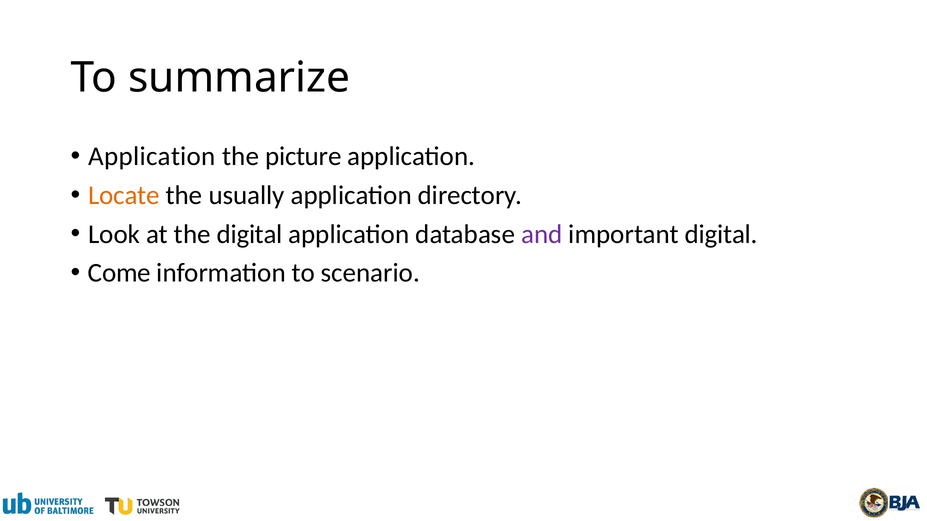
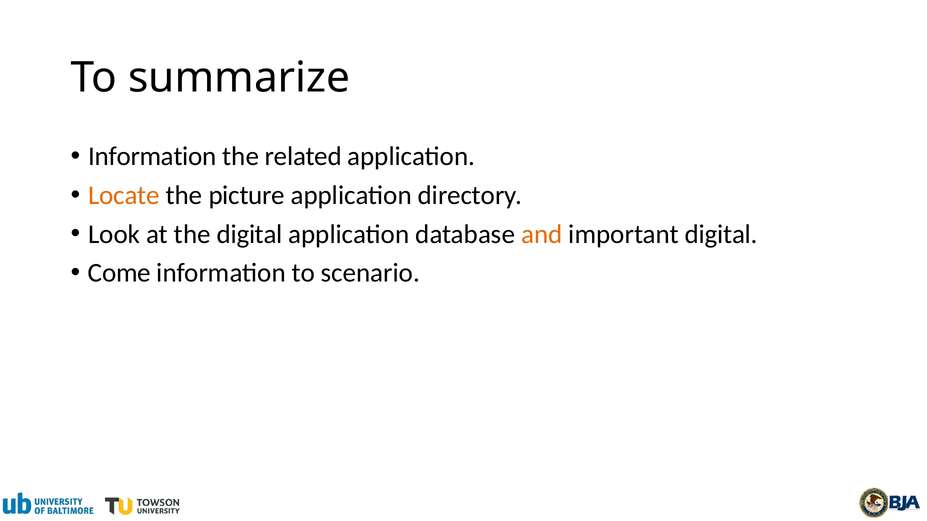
Application: Application -> Information (152, 157)
picture: picture -> related (303, 157)
usually: usually -> picture (247, 195)
and colour: purple -> orange (542, 234)
